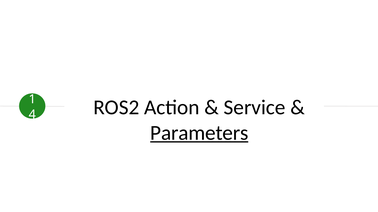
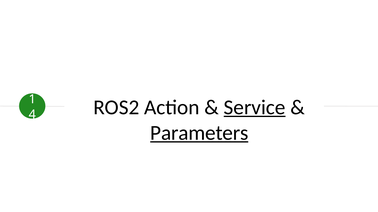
Service underline: none -> present (255, 108)
